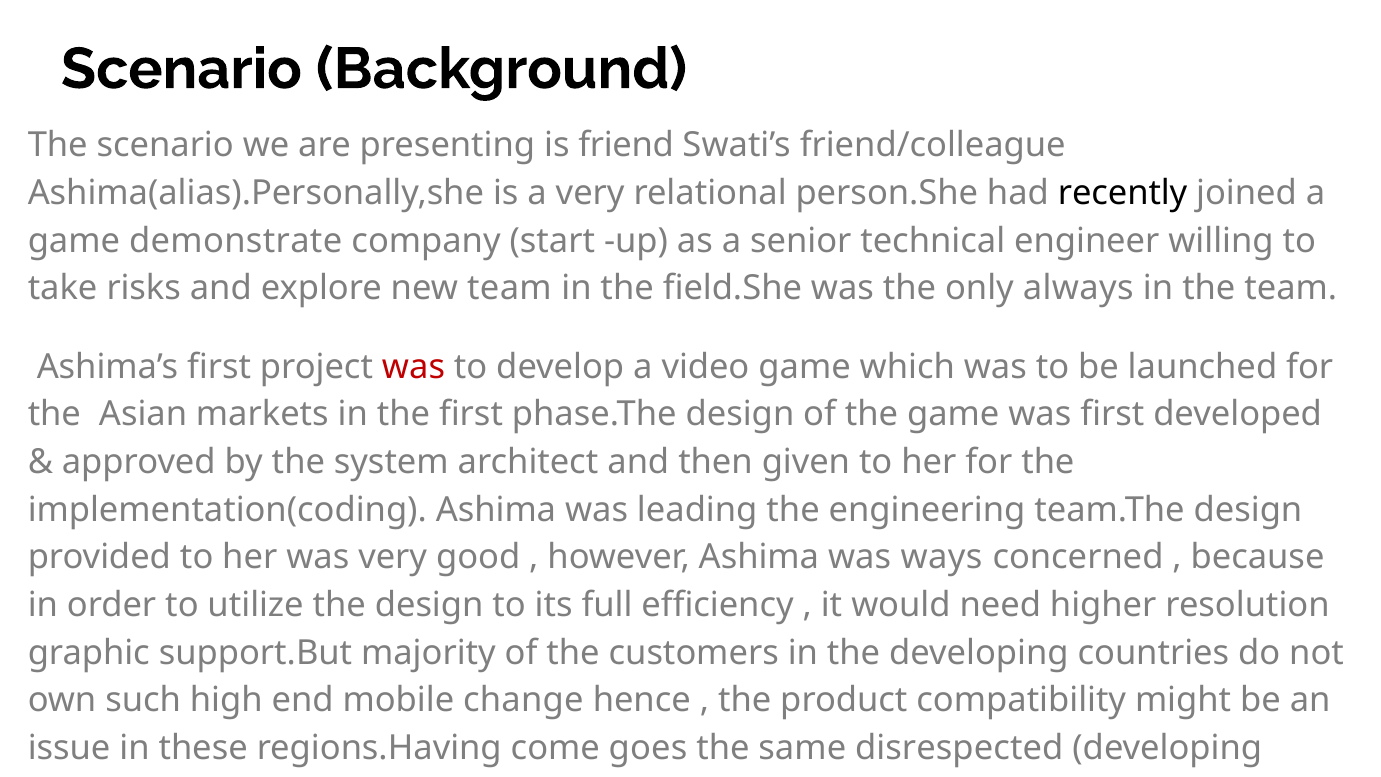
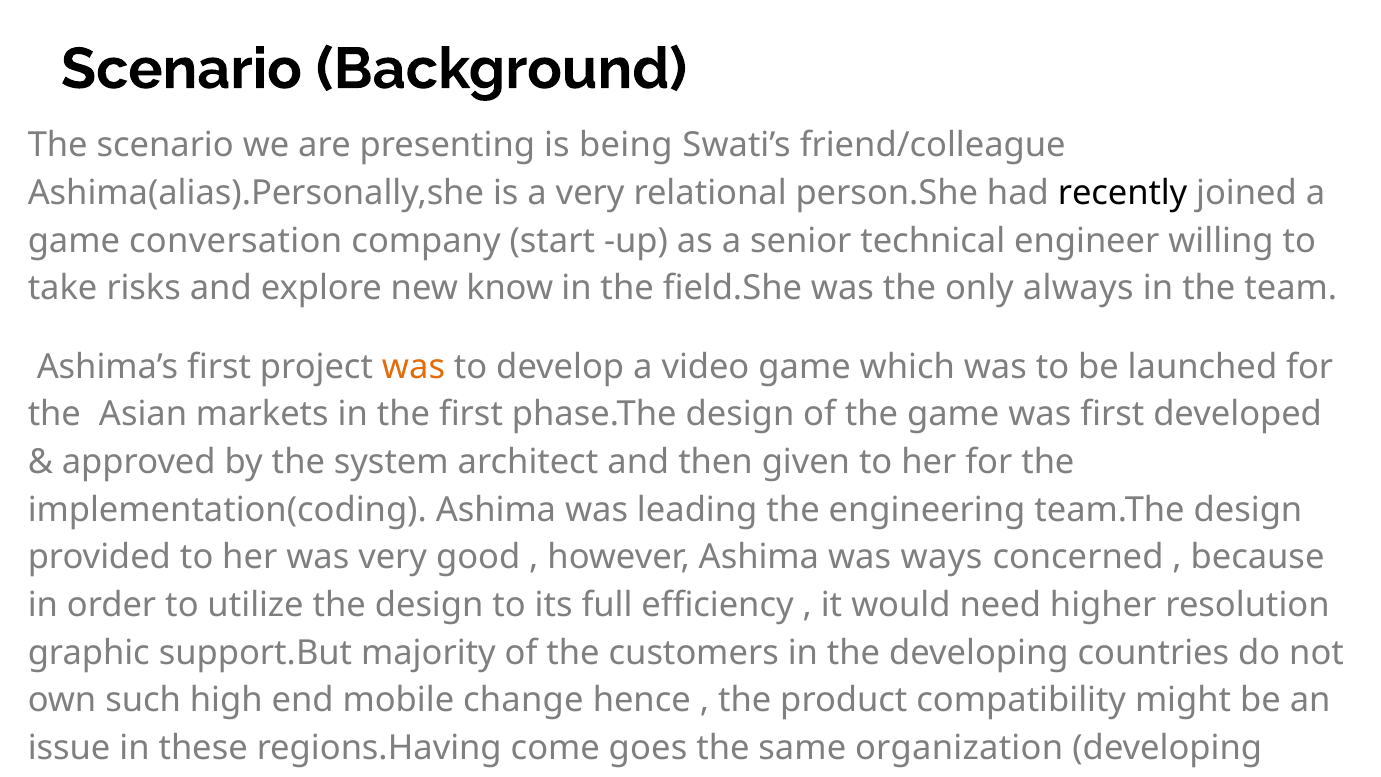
friend: friend -> being (626, 146)
demonstrate: demonstrate -> conversation (236, 241)
new team: team -> know (510, 288)
was colour: red -> orange (413, 367)
disrespected: disrespected -> organization (959, 748)
